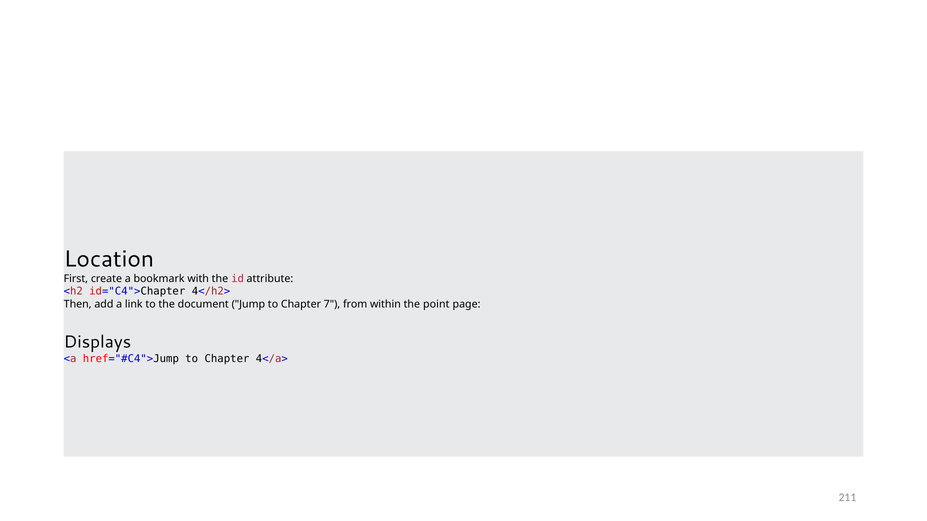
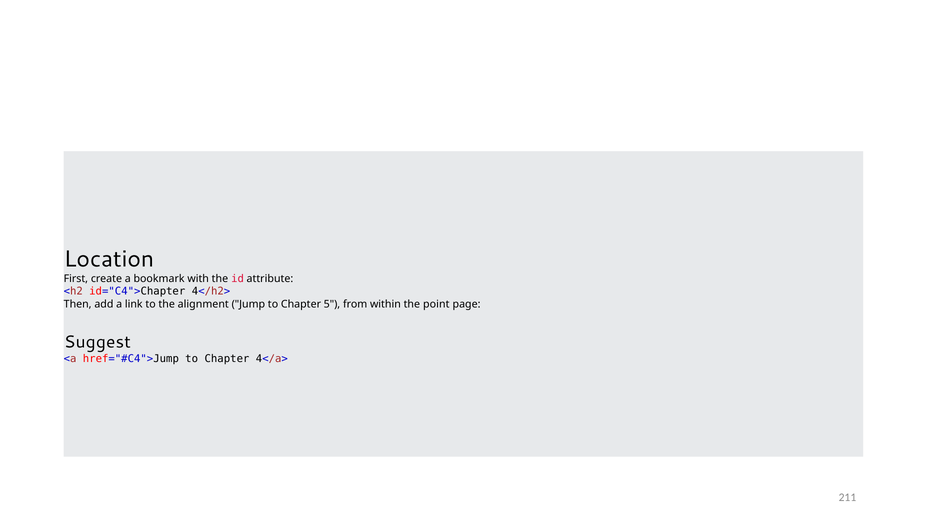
document: document -> alignment (203, 304)
7: 7 -> 5 (332, 304)
Displays: Displays -> Suggest (97, 343)
